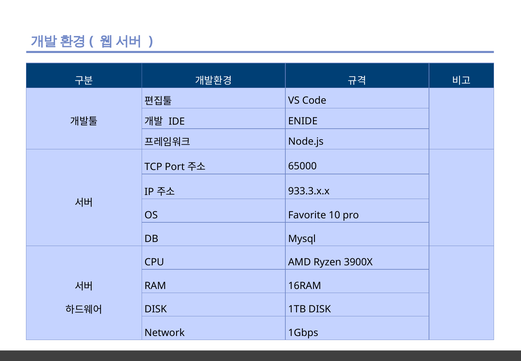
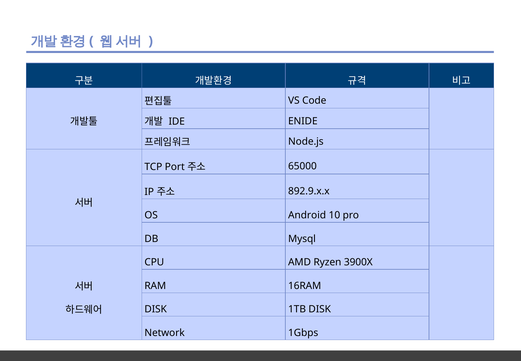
933.3.x.x: 933.3.x.x -> 892.9.x.x (309, 191)
Favorite: Favorite -> Android (307, 215)
